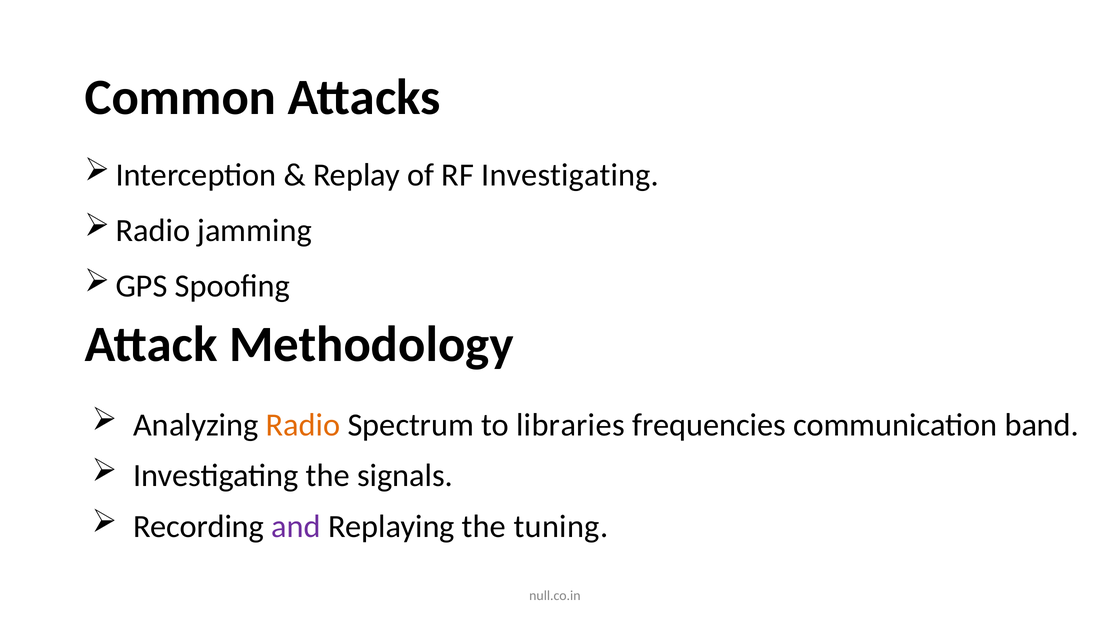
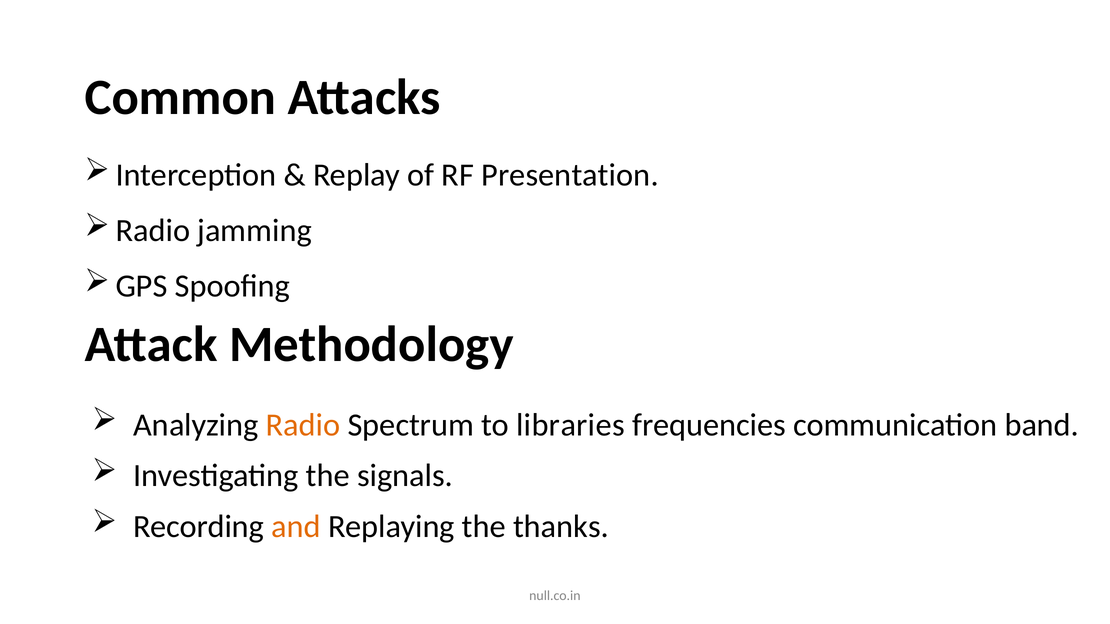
RF Investigating: Investigating -> Presentation (570, 175)
and colour: purple -> orange (296, 527)
tuning: tuning -> thanks (561, 527)
